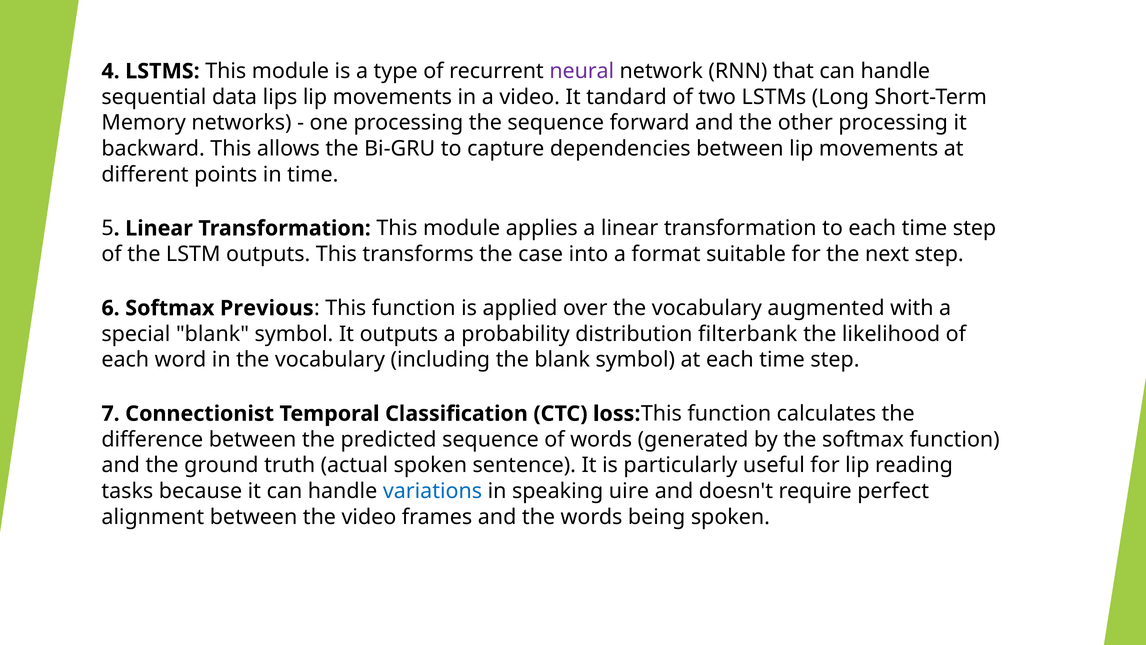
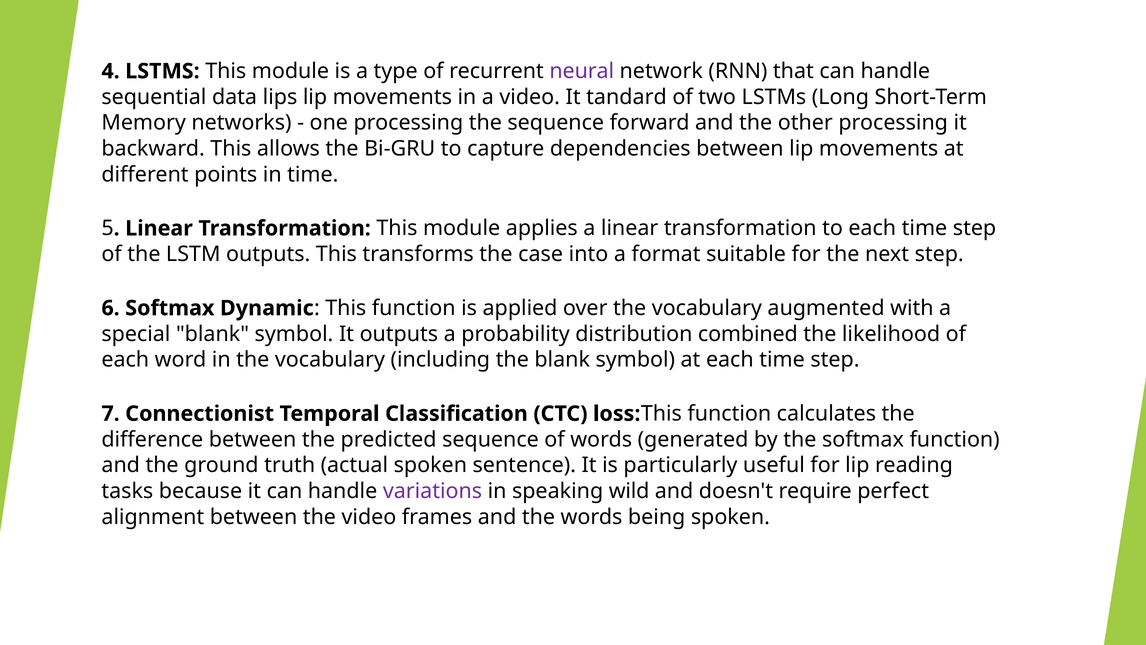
Previous: Previous -> Dynamic (267, 308)
filterbank: filterbank -> combined (748, 334)
variations colour: blue -> purple (433, 491)
uire: uire -> wild (629, 491)
